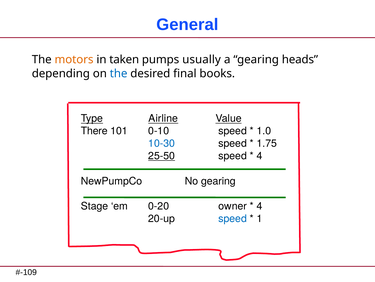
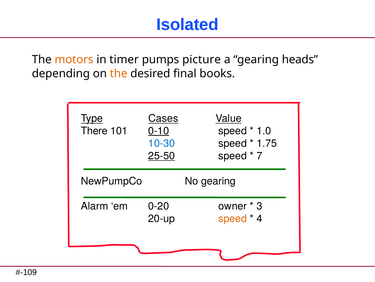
General: General -> Isolated (188, 25)
taken: taken -> timer (124, 60)
usually: usually -> picture (202, 60)
the colour: blue -> orange (119, 73)
Airline: Airline -> Cases (163, 118)
0-10 underline: none -> present (159, 131)
4: 4 -> 7 (260, 156)
Stage: Stage -> Alarm (95, 206)
4: 4 -> 3 (260, 206)
speed colour: blue -> orange (233, 218)
1: 1 -> 4 (260, 218)
